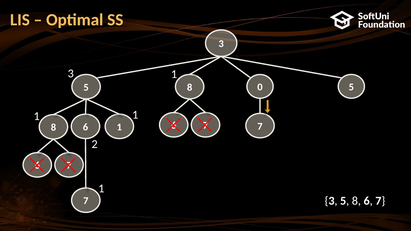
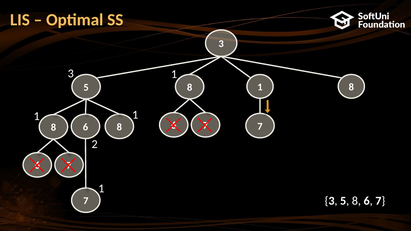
5 0: 0 -> 1 (260, 87)
5: 5 -> 8 (351, 87)
1: 1 -> 8 (119, 127)
